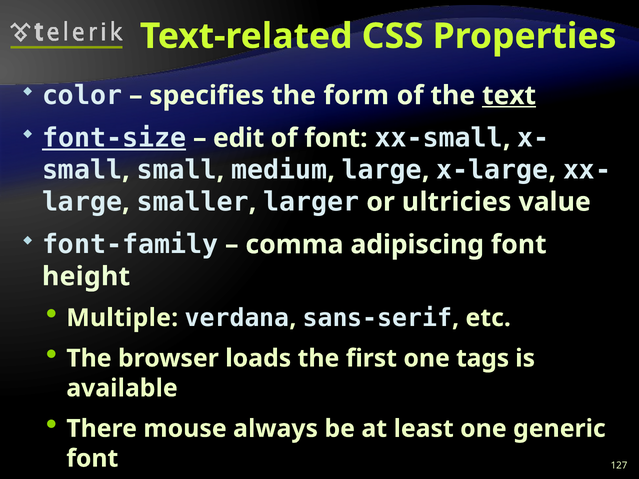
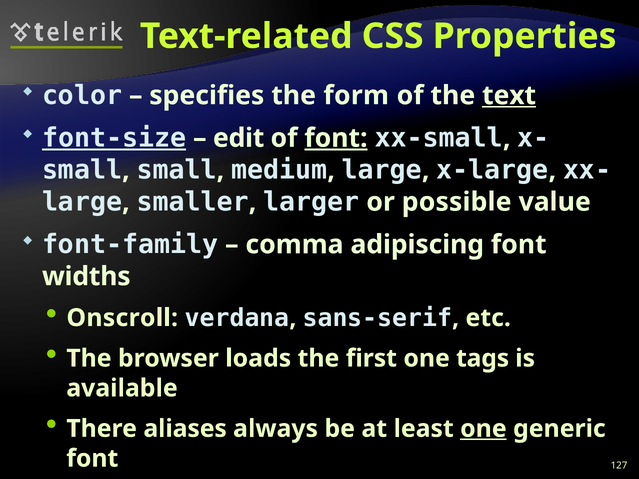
font underline: none -> present (336, 138)
ultricies: ultricies -> possible (457, 202)
height: height -> widths (86, 277)
Multiple: Multiple -> Onscroll (122, 318)
mouse: mouse -> aliases (185, 429)
one underline: none -> present (483, 429)
